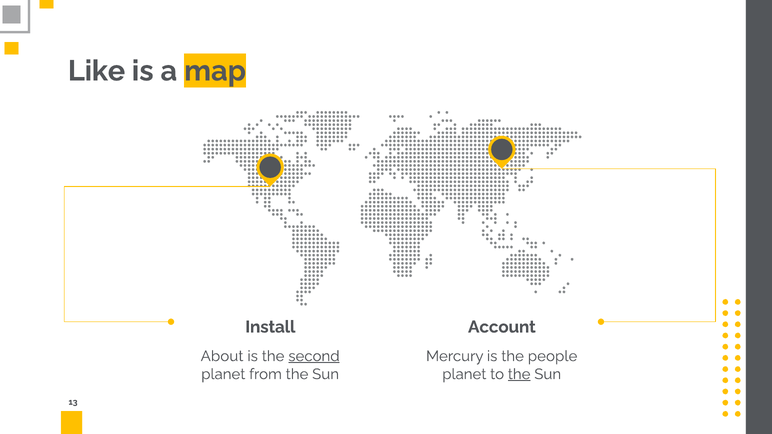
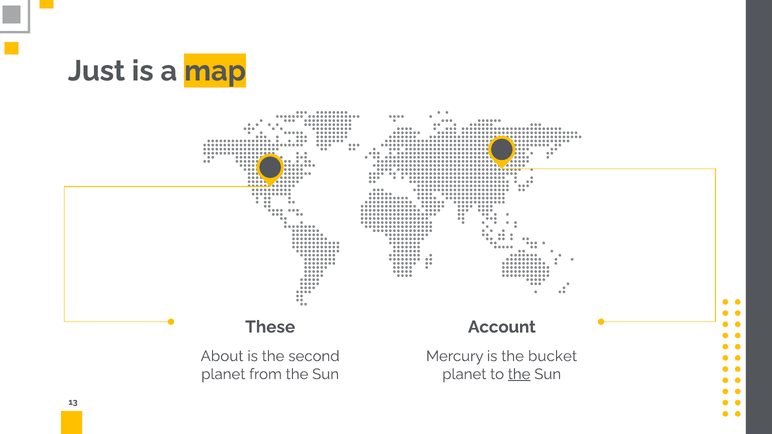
Like: Like -> Just (96, 71)
Install: Install -> These (270, 327)
second underline: present -> none (314, 356)
people: people -> bucket (553, 356)
